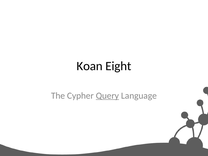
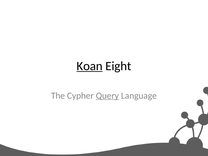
Koan underline: none -> present (90, 66)
